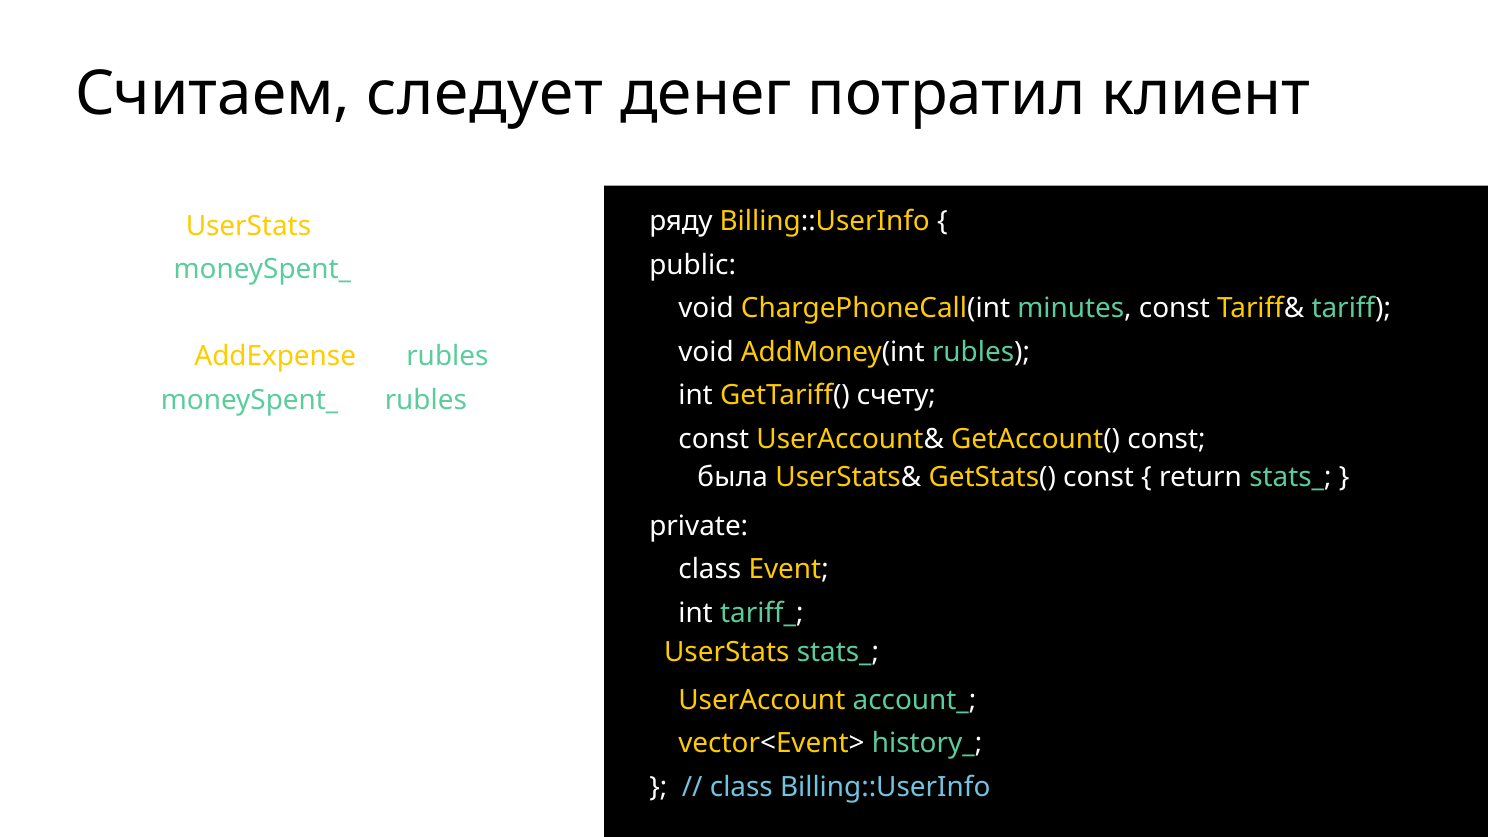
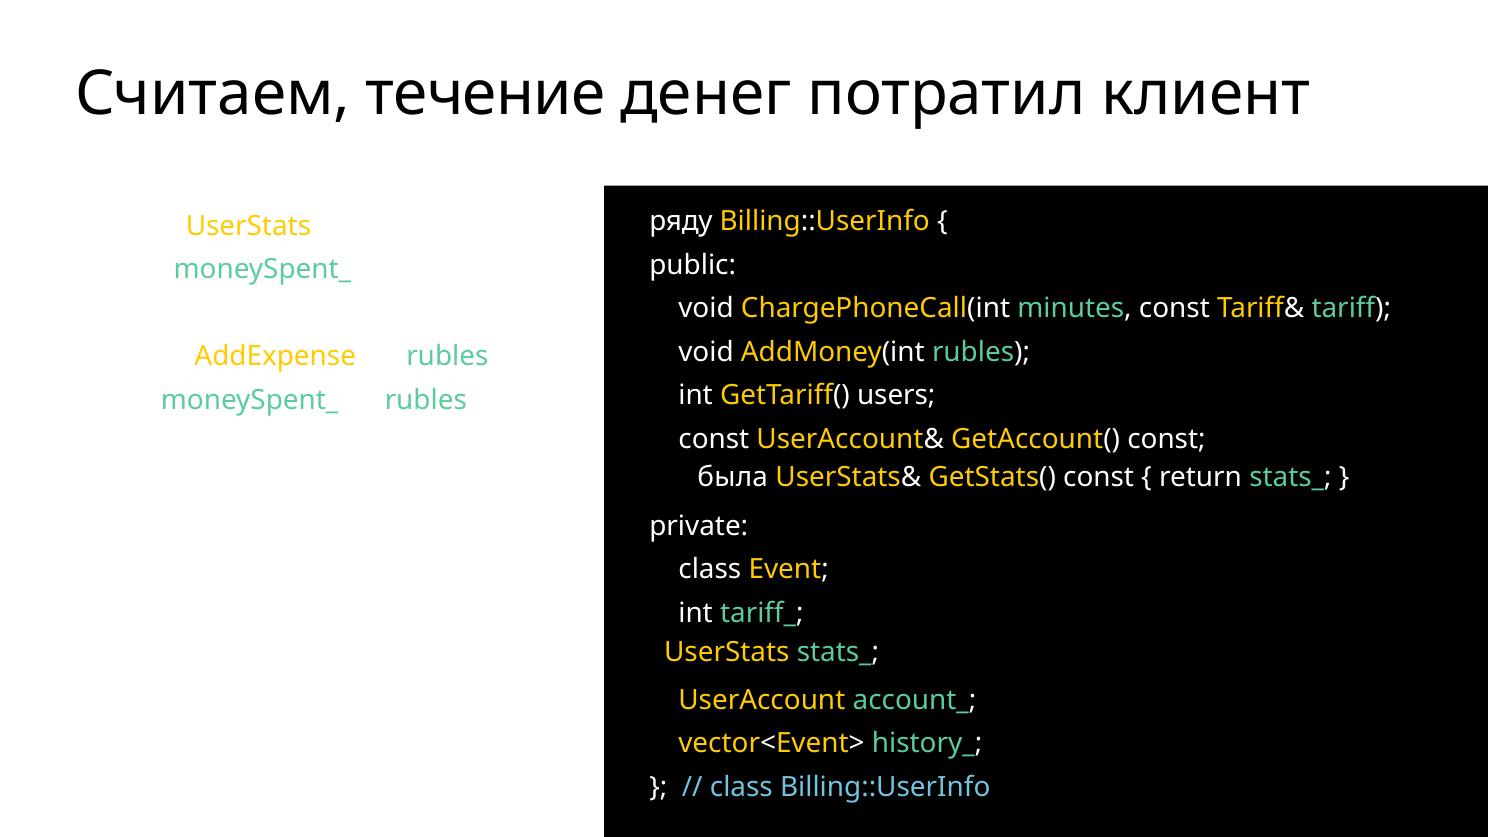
следует: следует -> течение (486, 94)
счету: счету -> users (896, 395)
